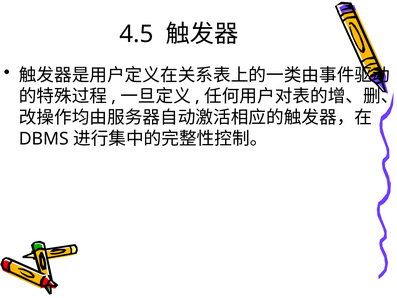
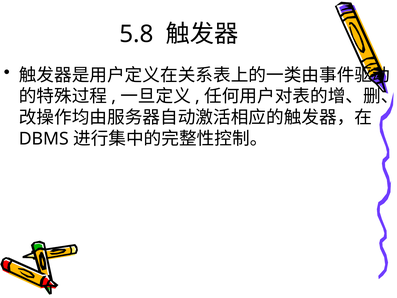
4.5: 4.5 -> 5.8 (136, 34)
